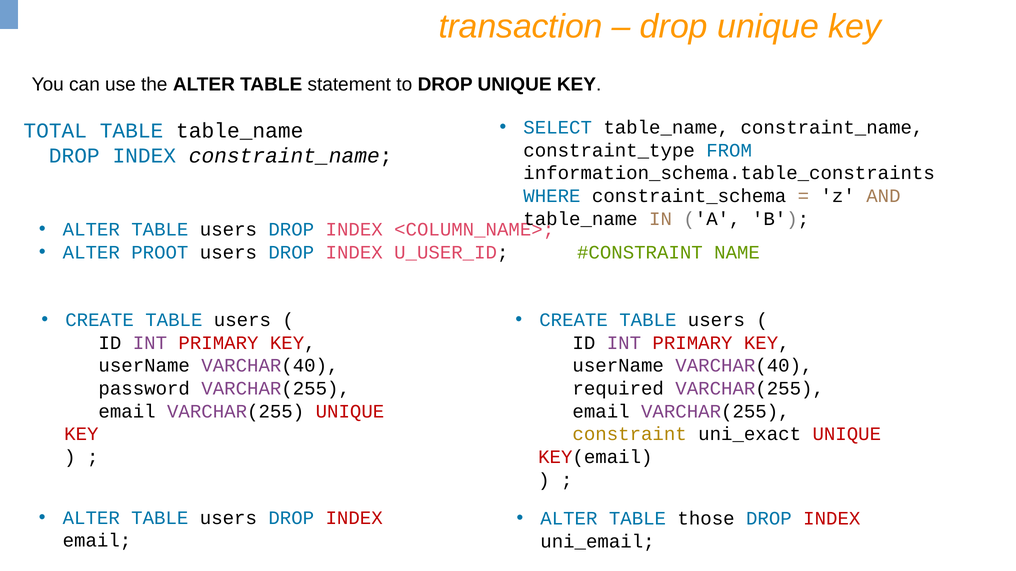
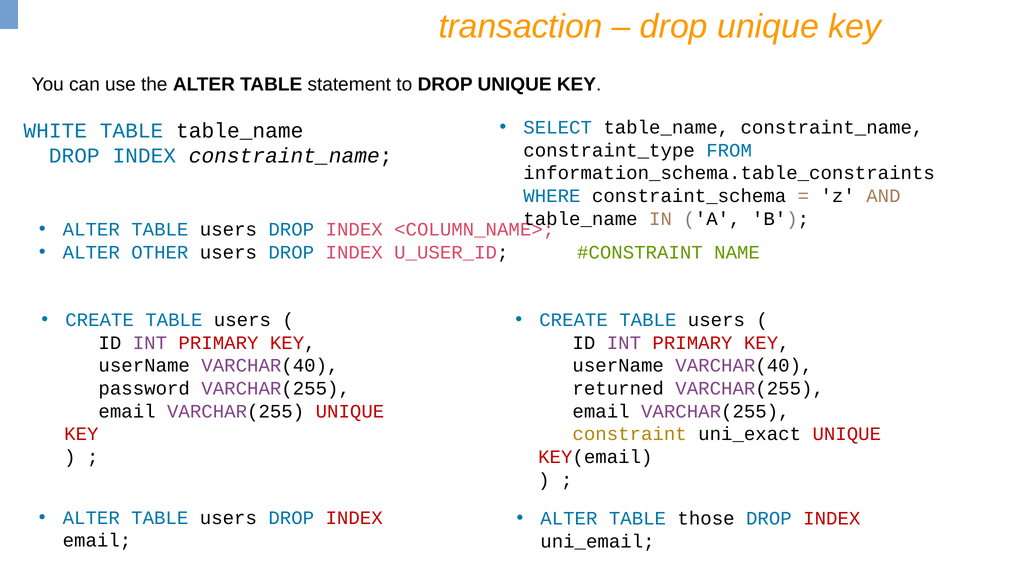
TOTAL: TOTAL -> WHITE (55, 131)
PROOT: PROOT -> OTHER (160, 253)
required: required -> returned (618, 389)
